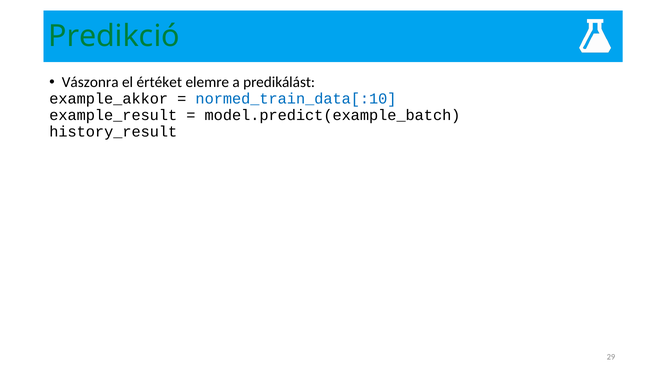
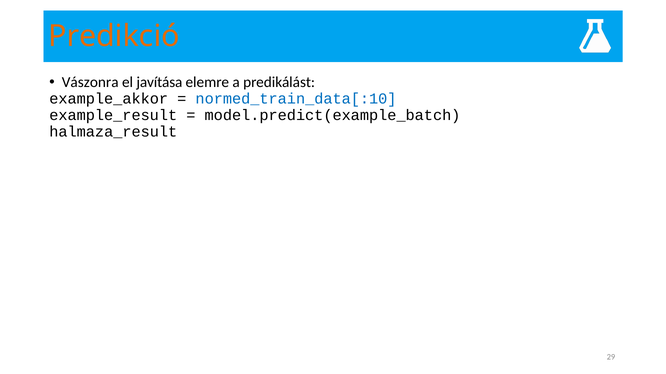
Predikció colour: green -> orange (114, 36)
értéket: értéket -> javítása (159, 83)
history_result: history_result -> halmaza_result (113, 132)
